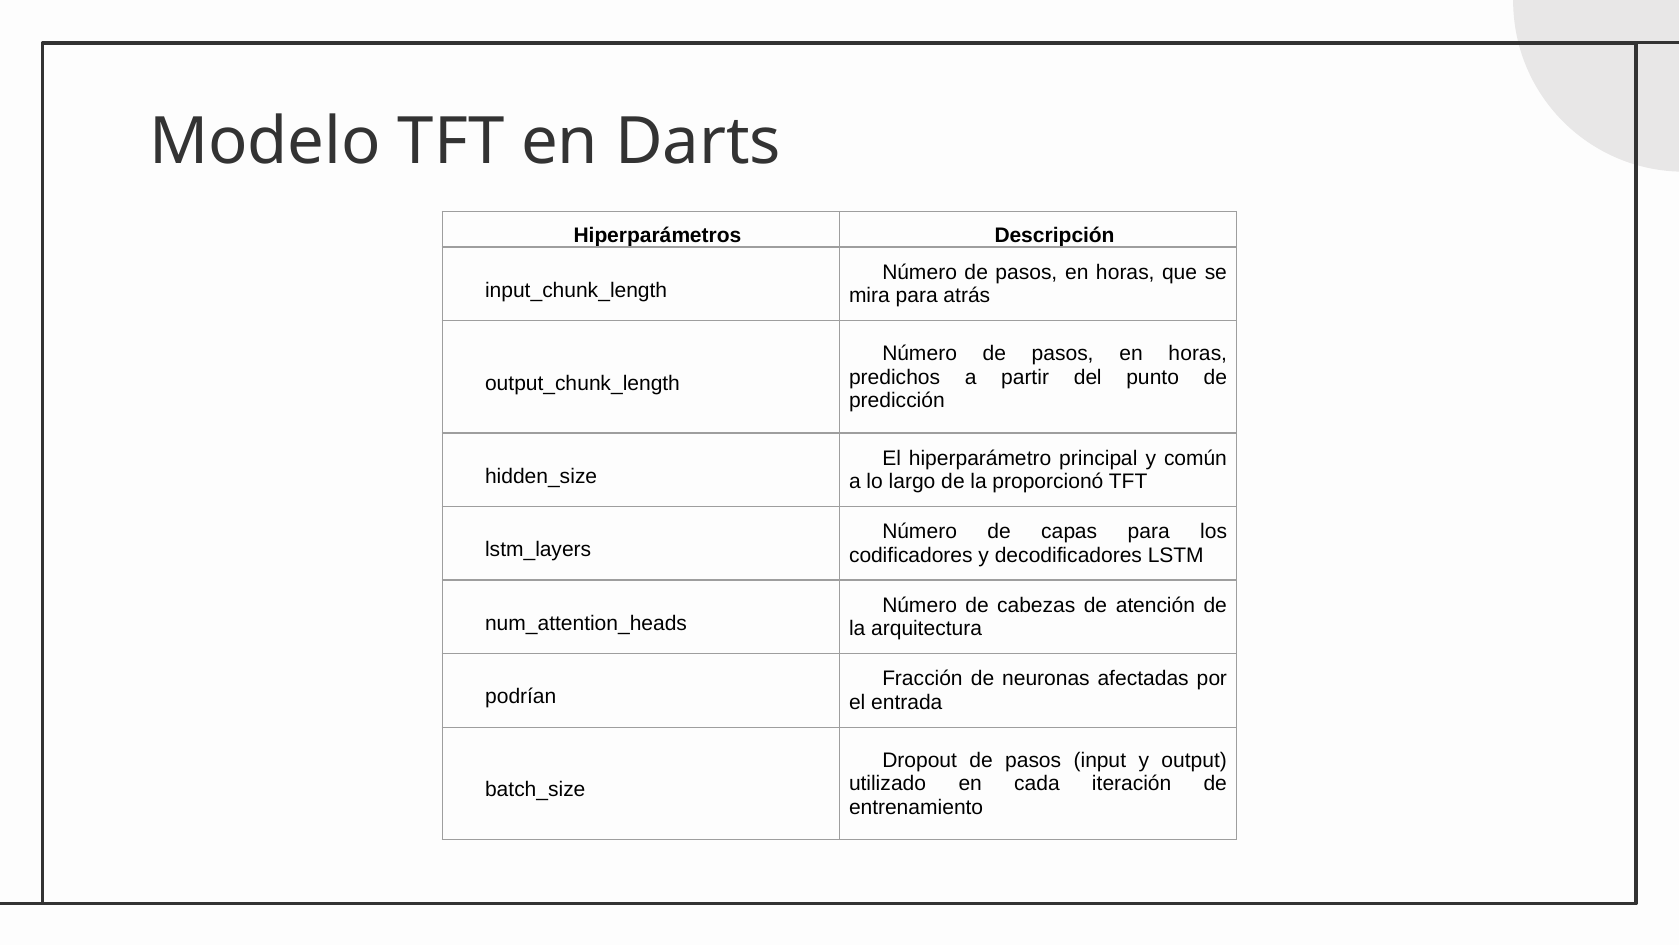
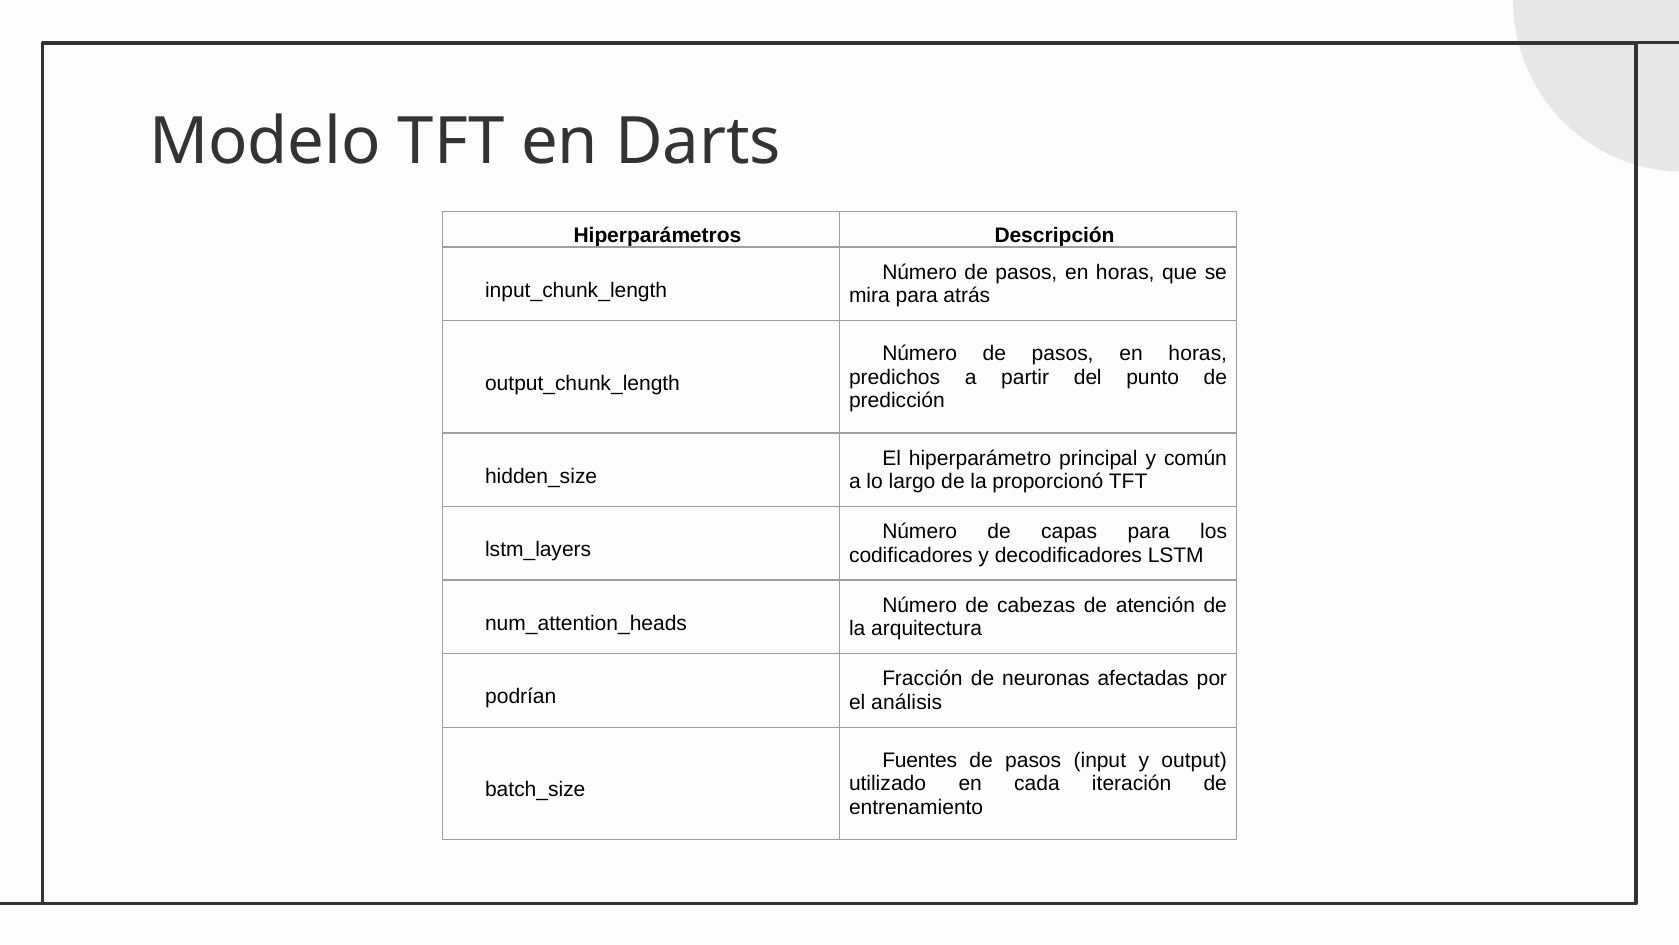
entrada: entrada -> análisis (907, 702)
Dropout: Dropout -> Fuentes (920, 760)
